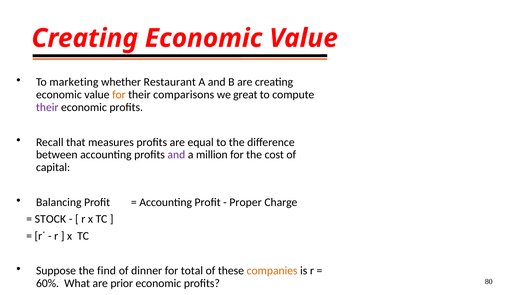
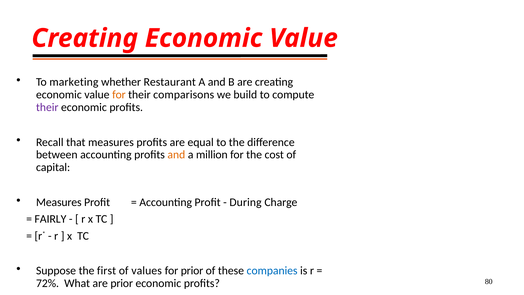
great: great -> build (245, 95)
and colour: purple -> orange (176, 155)
Balancing: Balancing -> Measures (59, 202)
Proper: Proper -> During (246, 202)
STOCK: STOCK -> FAIRLY (50, 219)
find: find -> first (107, 271)
dinner: dinner -> values (147, 271)
for total: total -> prior (192, 271)
companies colour: orange -> blue (272, 271)
60%: 60% -> 72% (48, 283)
